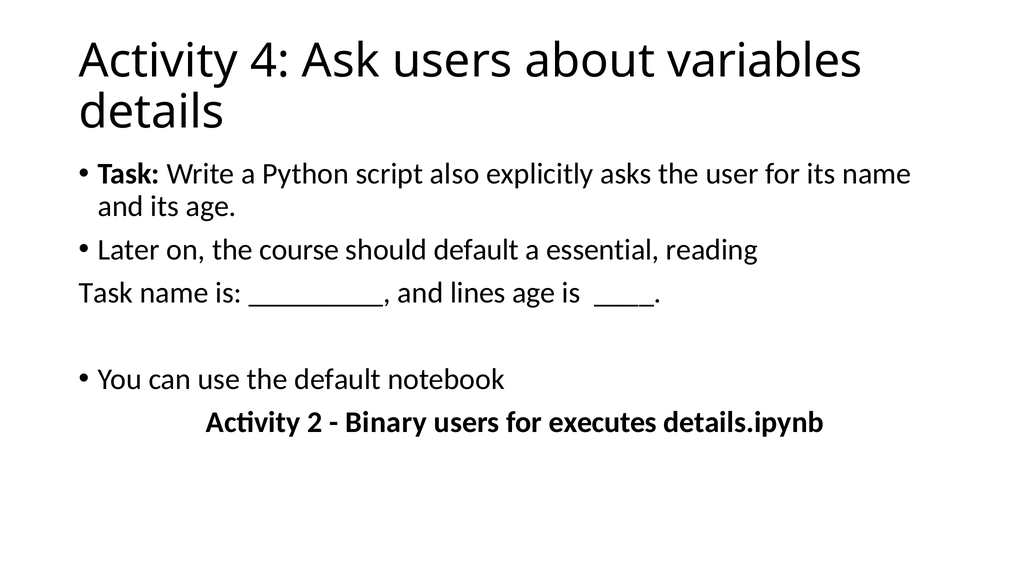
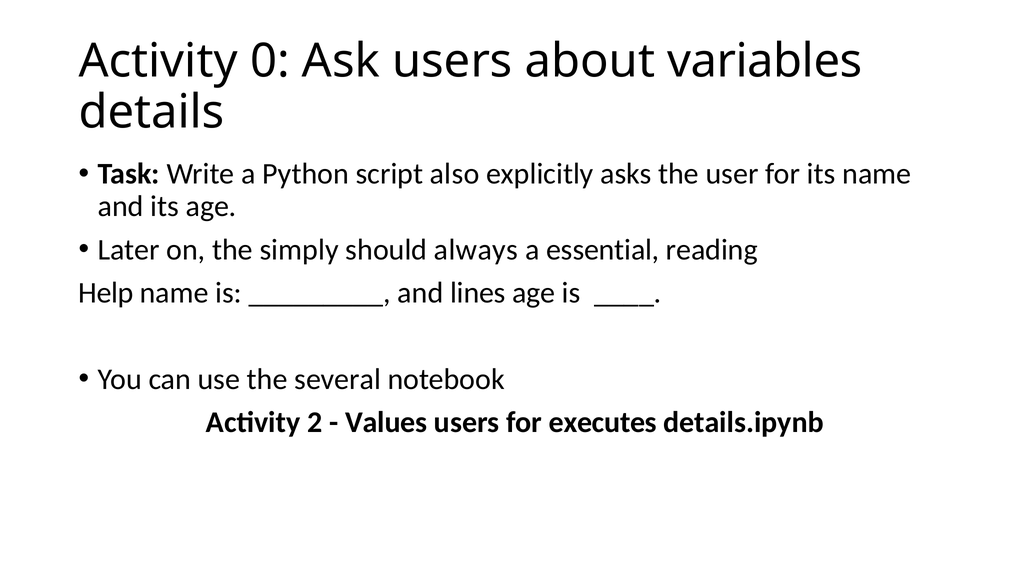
4: 4 -> 0 (270, 61)
course: course -> simply (299, 250)
should default: default -> always (476, 250)
Task: Task -> Help (106, 293)
the default: default -> several (338, 379)
Binary: Binary -> Values (386, 423)
